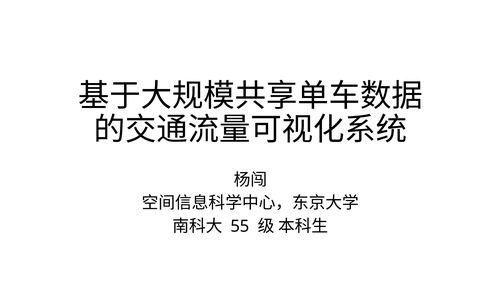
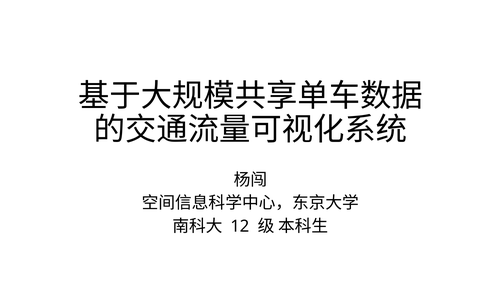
55: 55 -> 12 (240, 226)
